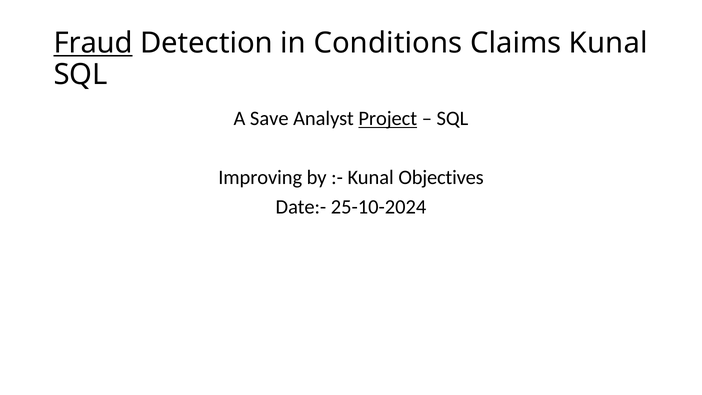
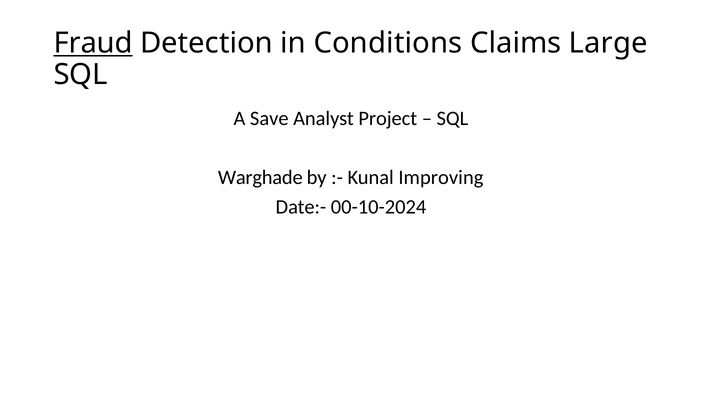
Claims Kunal: Kunal -> Large (608, 43)
Project underline: present -> none (388, 119)
Improving: Improving -> Warghade (260, 178)
Objectives: Objectives -> Improving (441, 178)
25-10-2024: 25-10-2024 -> 00-10-2024 (379, 207)
